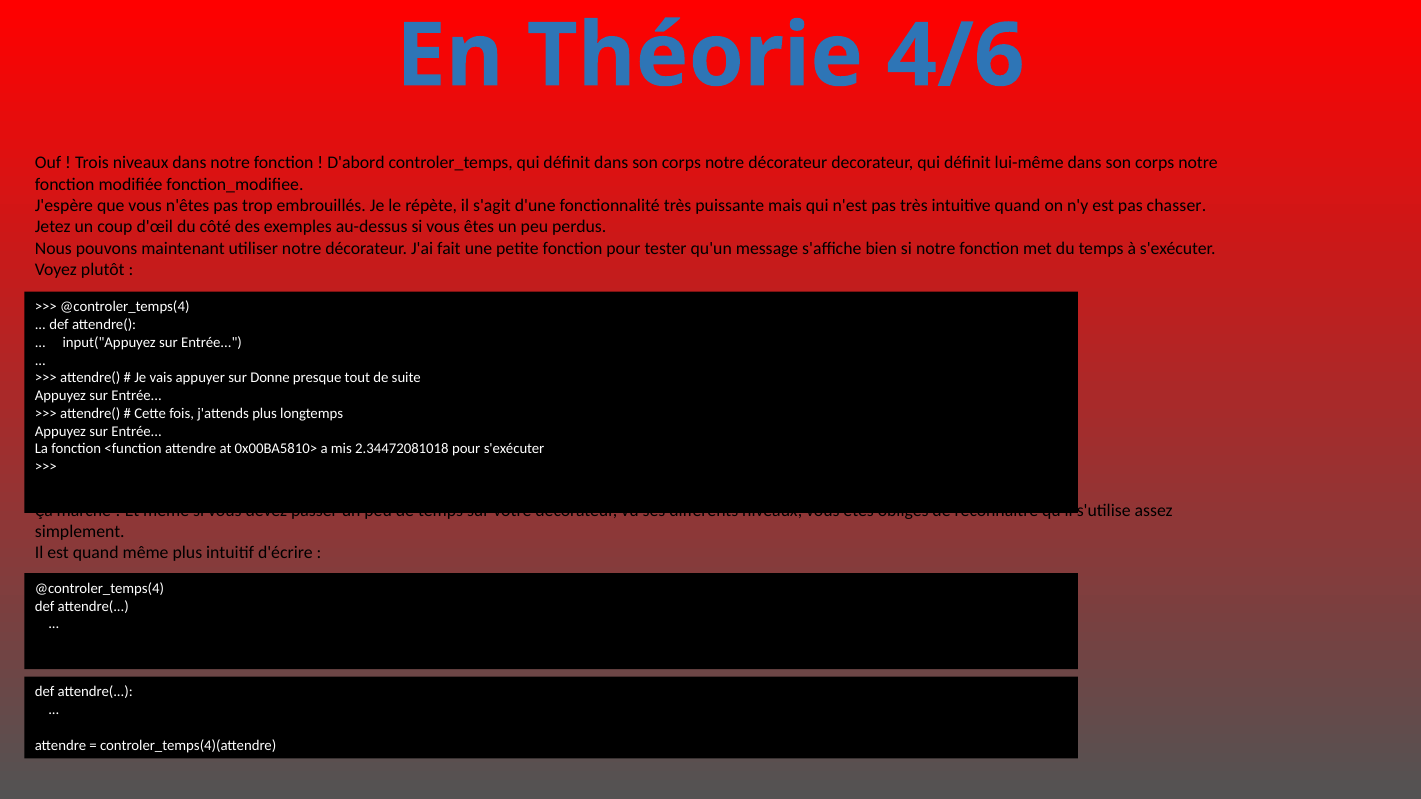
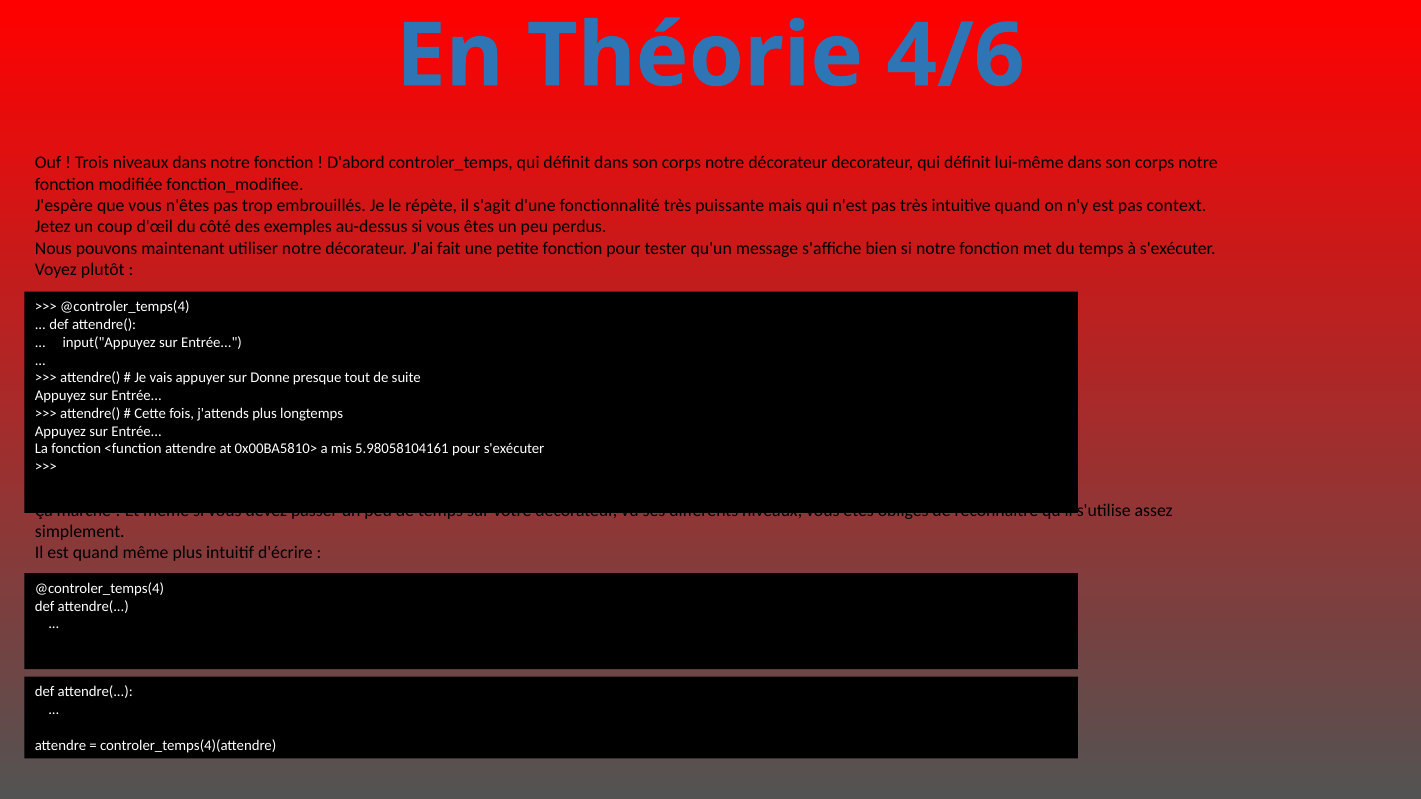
chasser: chasser -> context (1176, 206)
2.34472081018: 2.34472081018 -> 5.98058104161 (402, 449)
